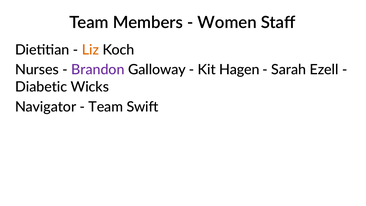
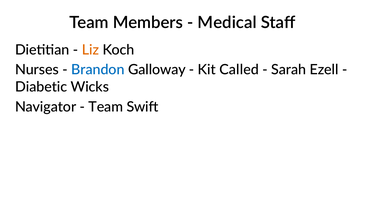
Women: Women -> Medical (227, 23)
Brandon colour: purple -> blue (98, 70)
Hagen: Hagen -> Called (239, 70)
